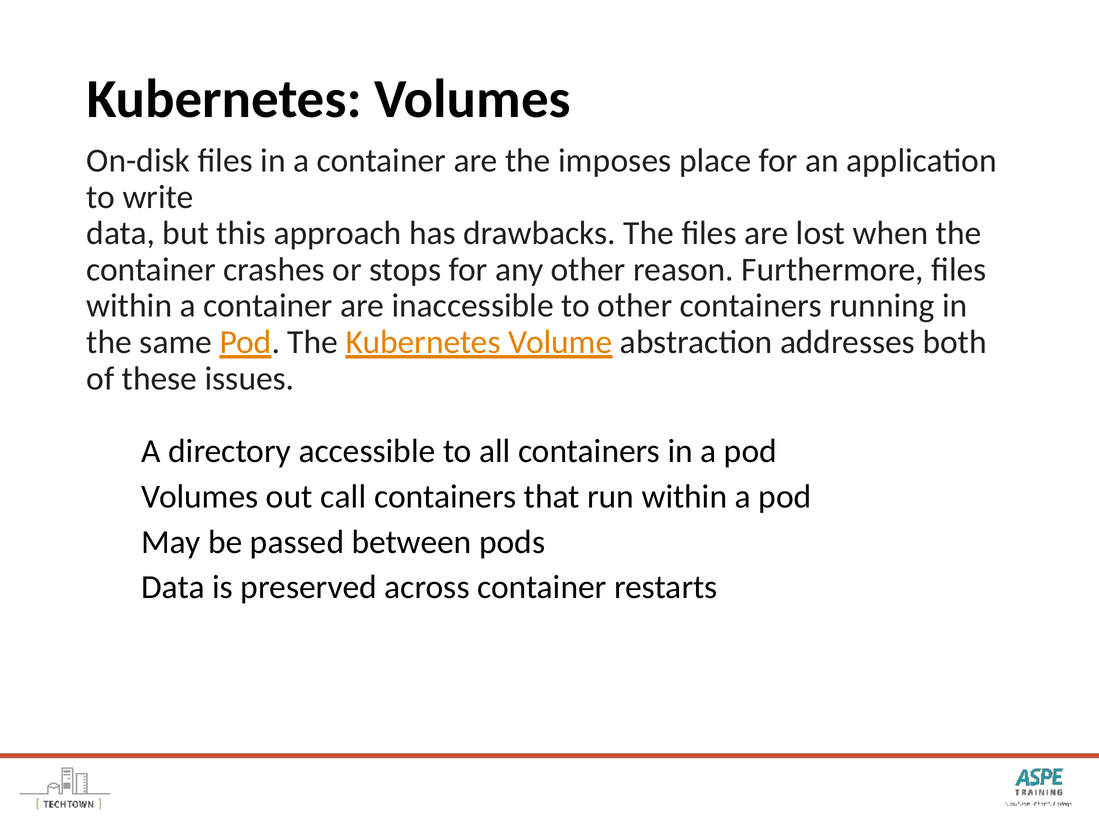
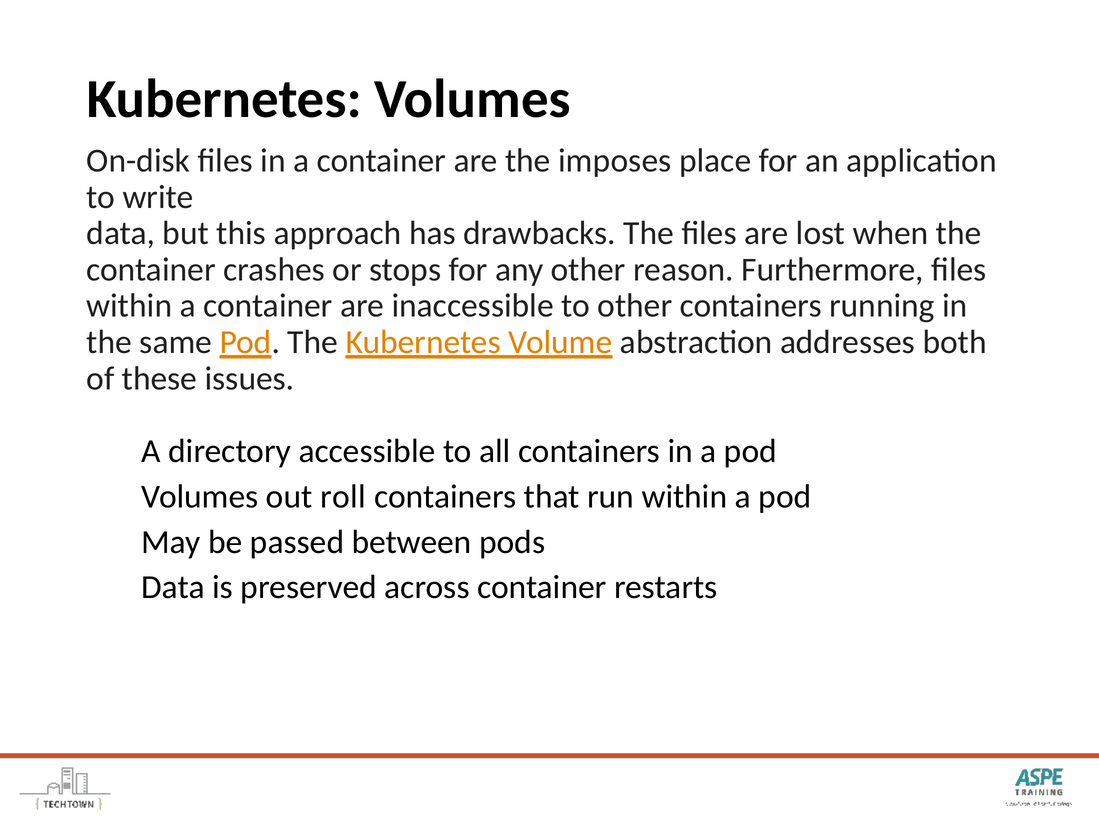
call: call -> roll (343, 497)
